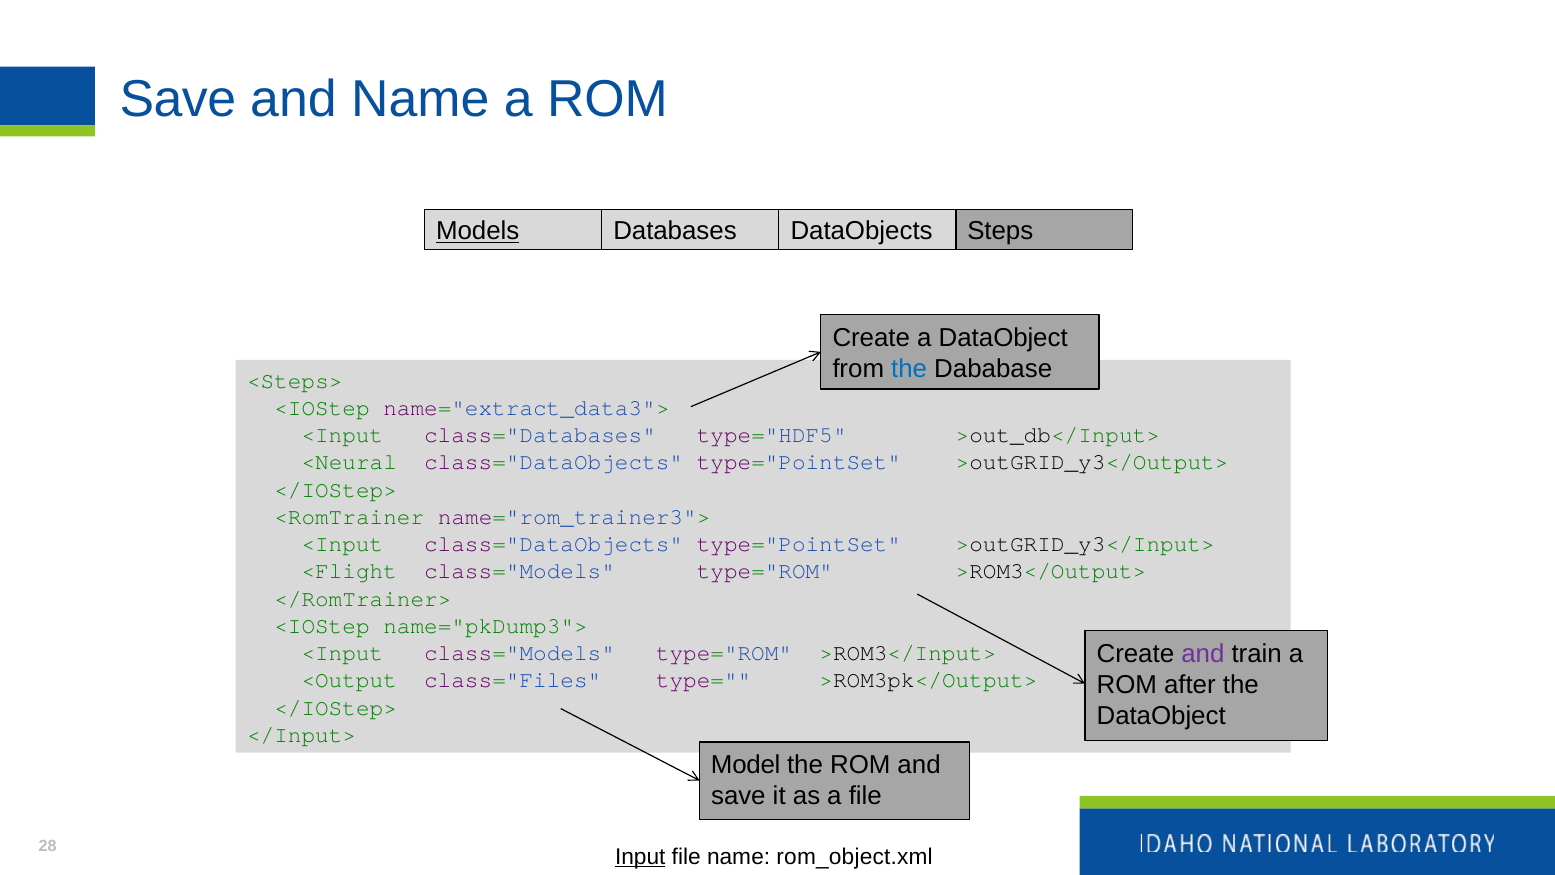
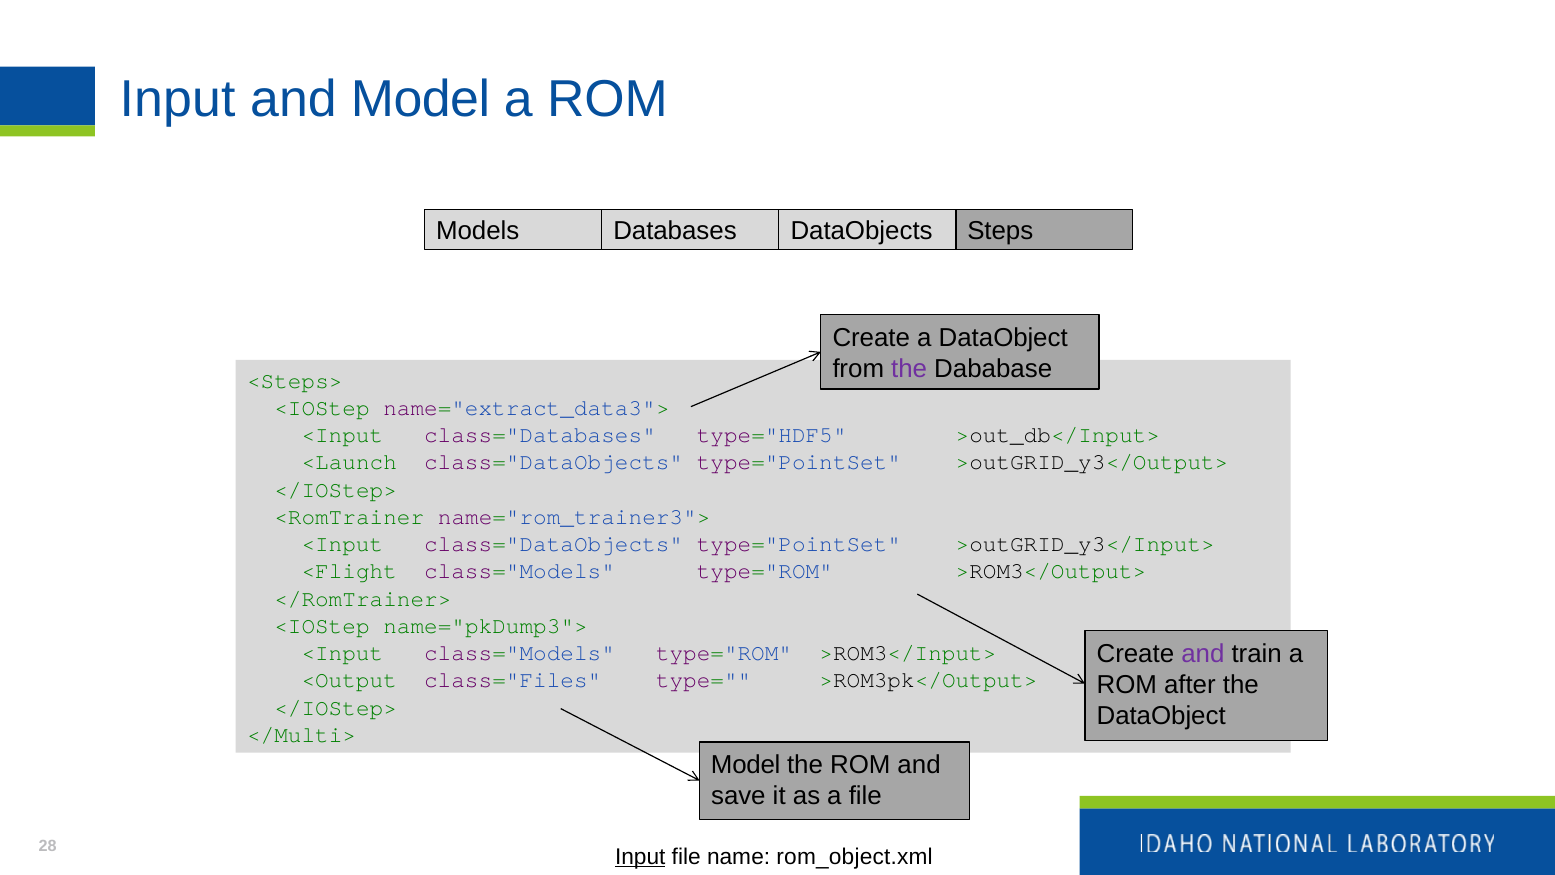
Save: Save -> Input (178, 99)
and Name: Name -> Model (421, 99)
Models underline: present -> none (478, 231)
the colour: blue -> purple (909, 369)
<Neural: <Neural -> <Launch (349, 462)
</Input>: </Input> -> </Multi> (302, 735)
